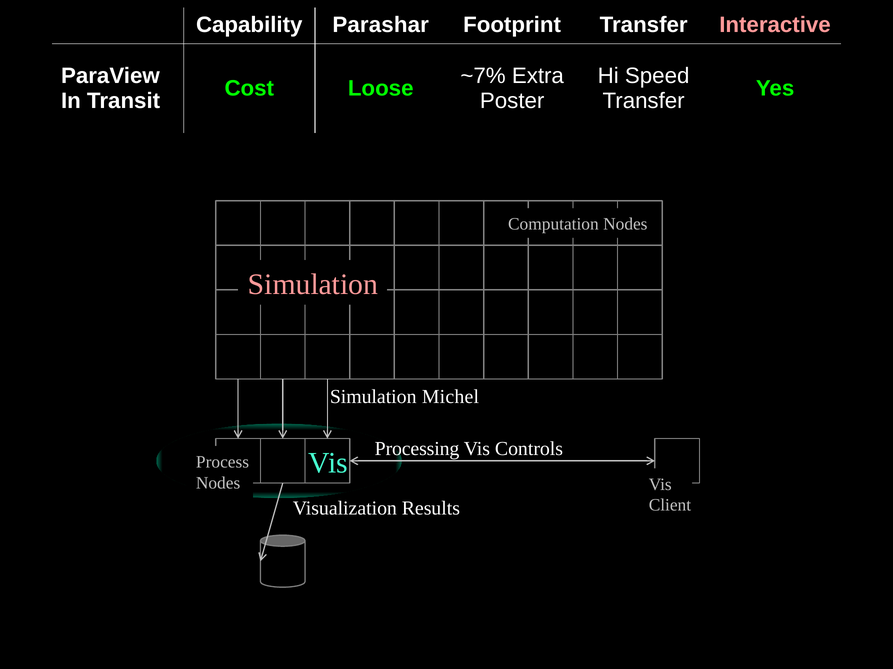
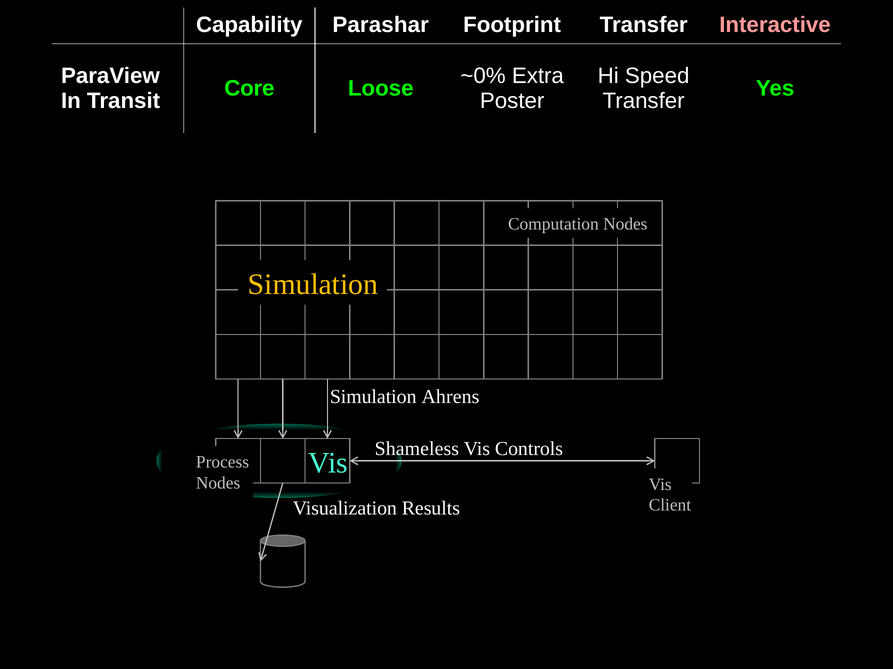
~7%: ~7% -> ~0% (483, 76)
Cost: Cost -> Core (249, 89)
Simulation colour: pink -> yellow (313, 285)
Michel: Michel -> Ahrens (450, 397)
Processing: Processing -> Shameless (417, 449)
